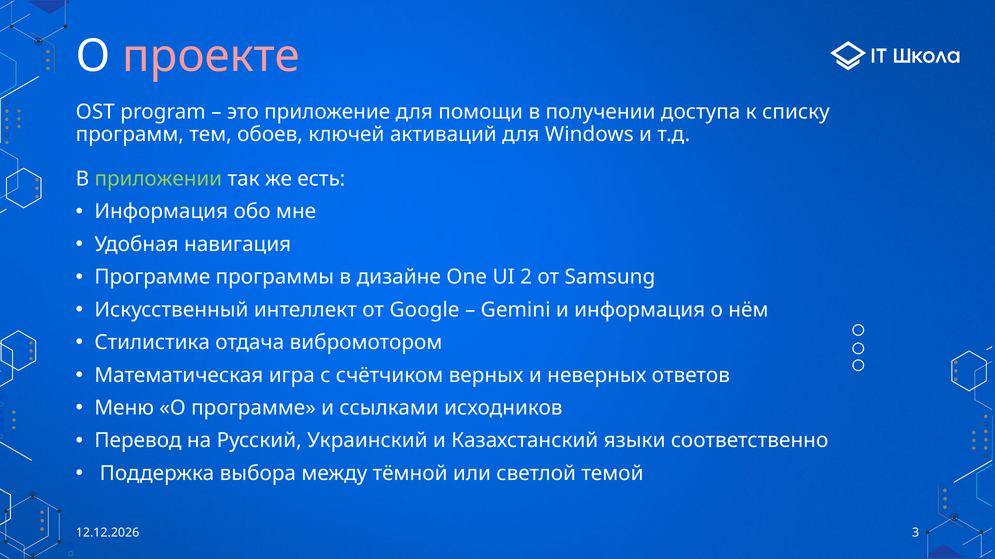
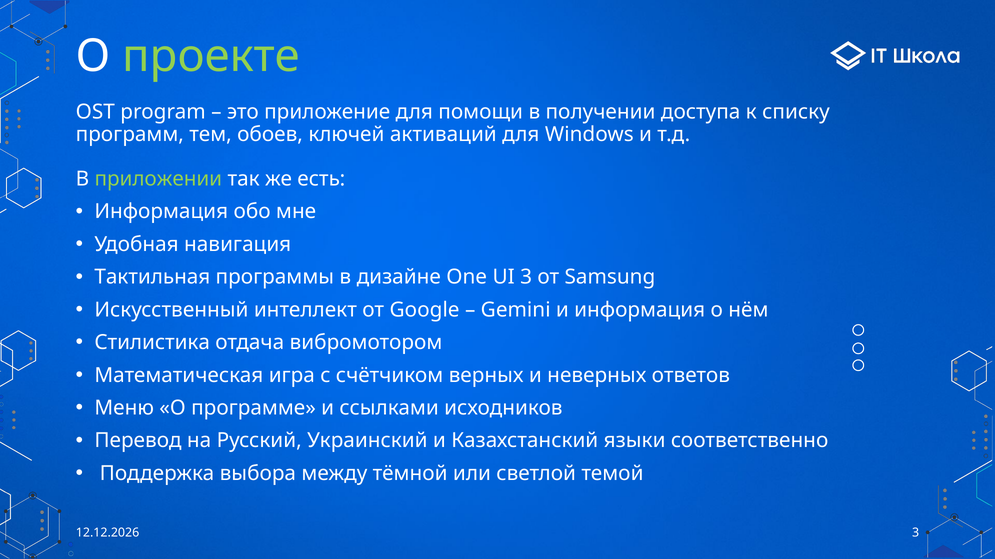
проекте colour: pink -> light green (211, 56)
Программе: Программе -> Тактильная (152, 277)
UI 2: 2 -> 3 (526, 277)
